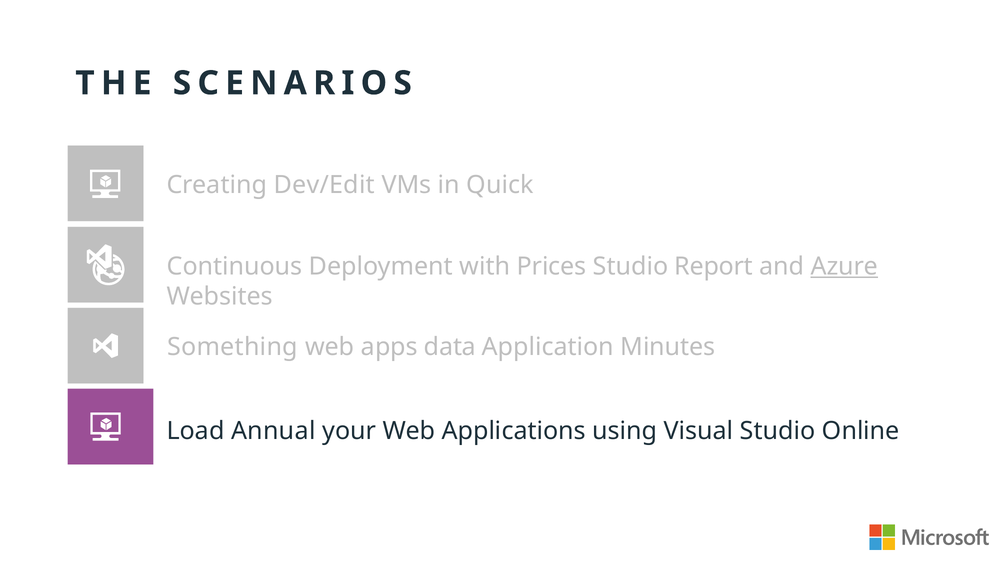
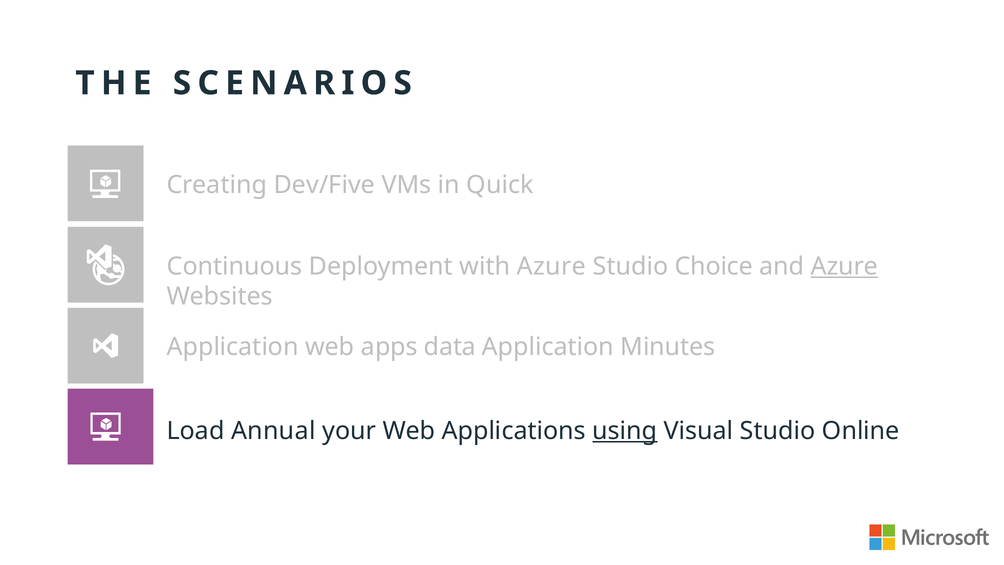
Dev/Edit: Dev/Edit -> Dev/Five (324, 185)
with Prices: Prices -> Azure (551, 266)
Report: Report -> Choice (714, 266)
Something: Something -> Application (233, 347)
using underline: none -> present (625, 431)
